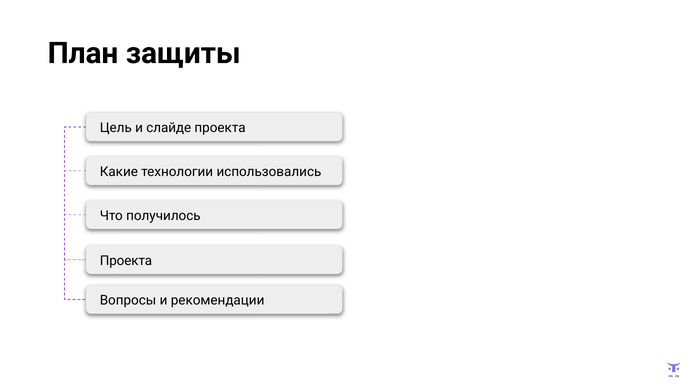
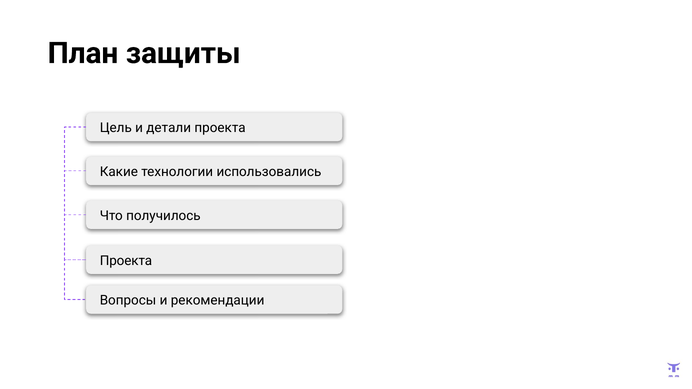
слайде: слайде -> детали (169, 128)
